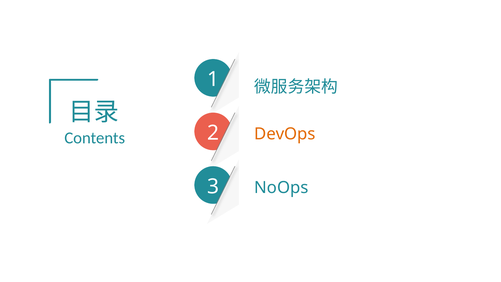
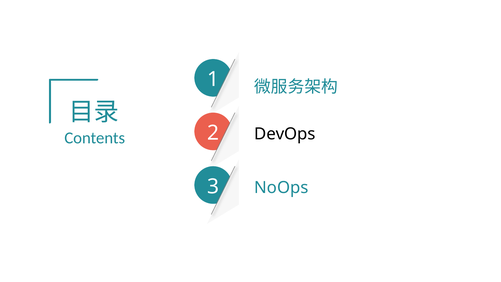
DevOps colour: orange -> black (285, 134)
